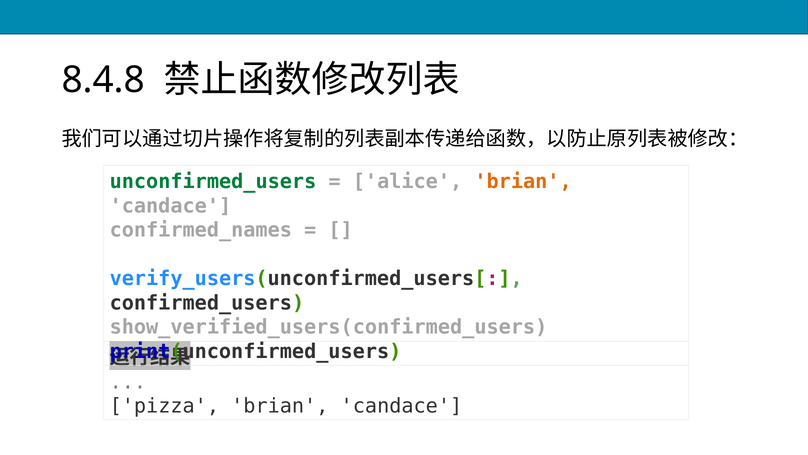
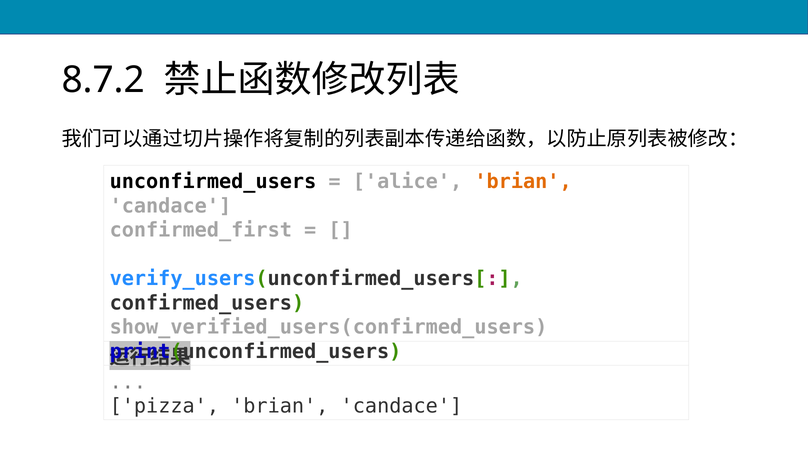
8.4.8: 8.4.8 -> 8.7.2 (103, 80)
unconfirmed_users colour: green -> black (213, 181)
confirmed_names: confirmed_names -> confirmed_first (201, 230)
